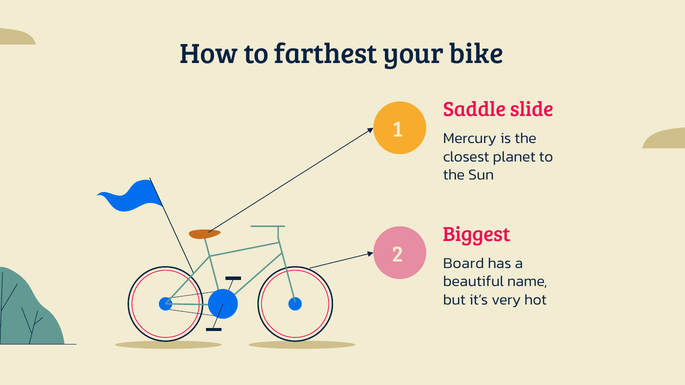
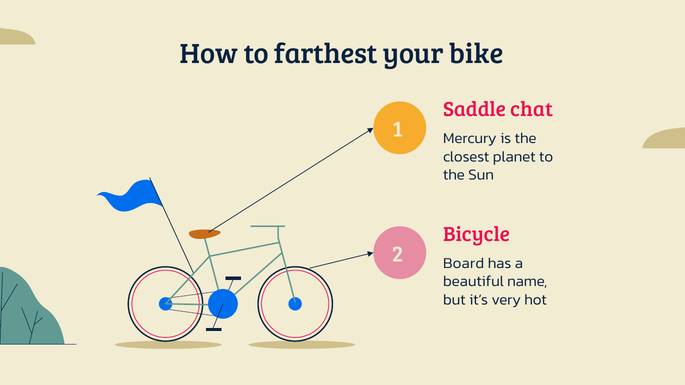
slide: slide -> chat (532, 109)
Biggest: Biggest -> Bicycle (476, 234)
